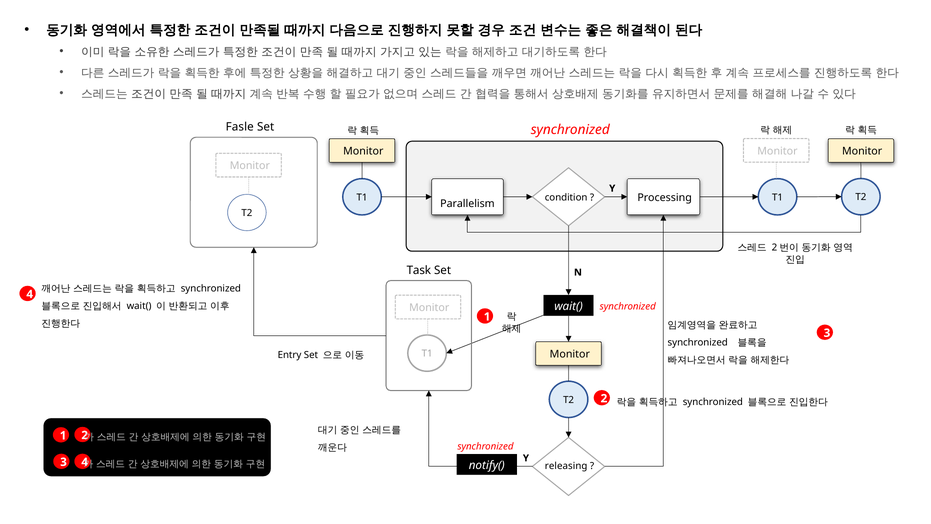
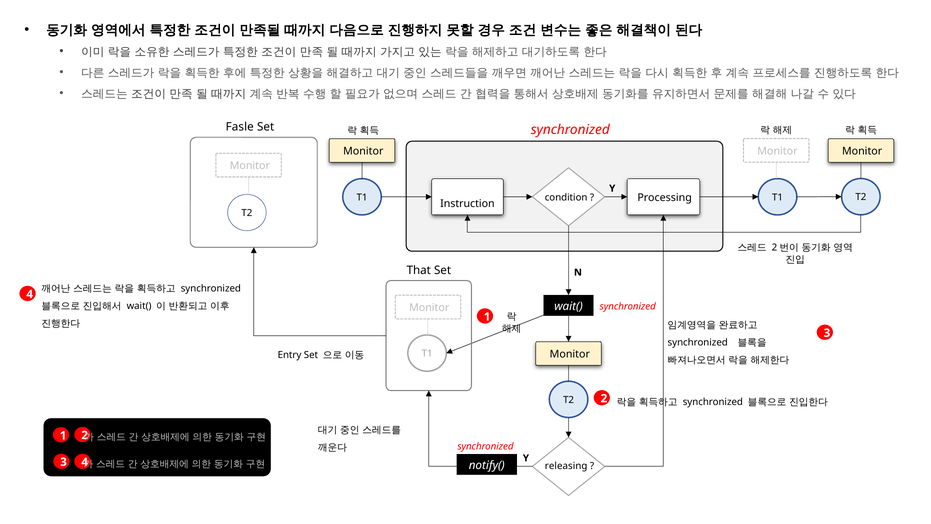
Parallelism: Parallelism -> Instruction (467, 204)
Task: Task -> That (419, 270)
